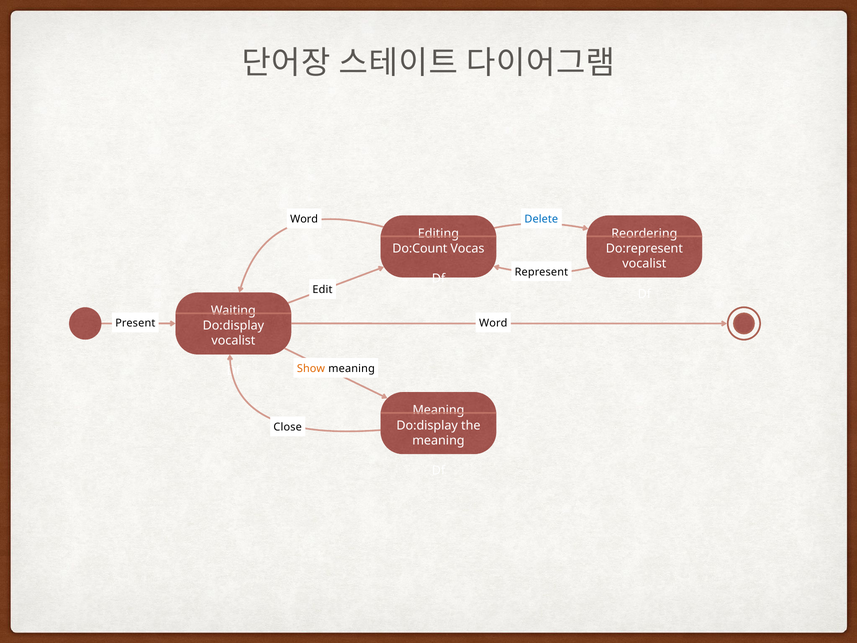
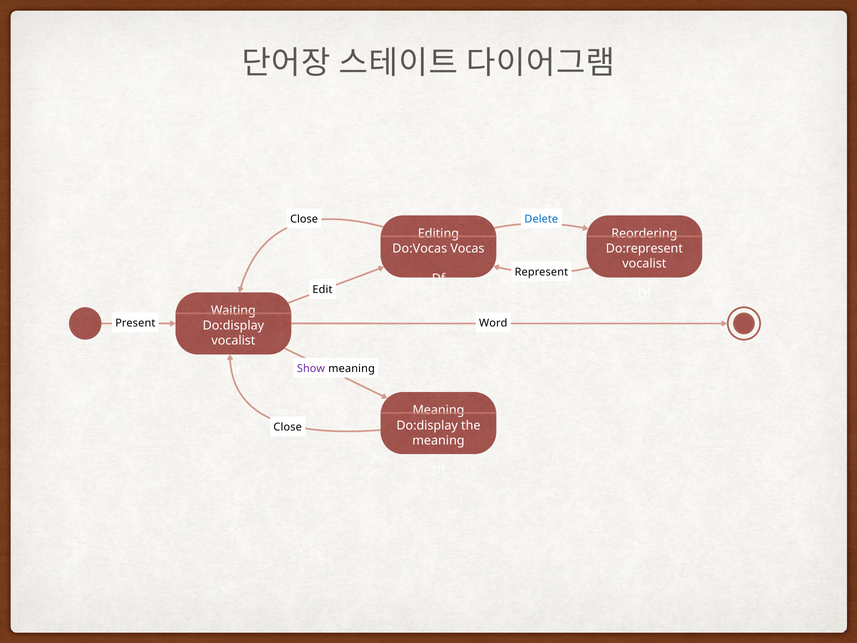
Word: Word -> Close (304, 219)
Do:Count: Do:Count -> Do:Vocas (420, 249)
Show colour: orange -> purple (311, 368)
